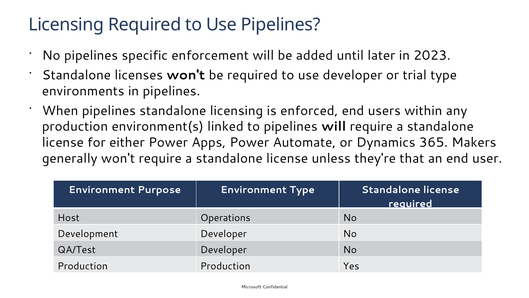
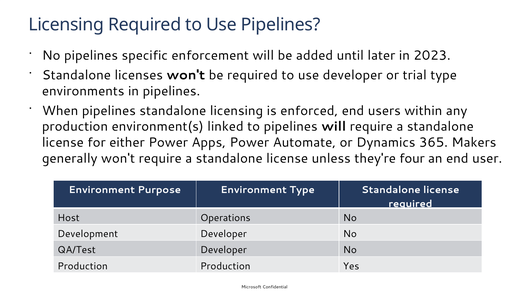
that: that -> four (412, 158)
